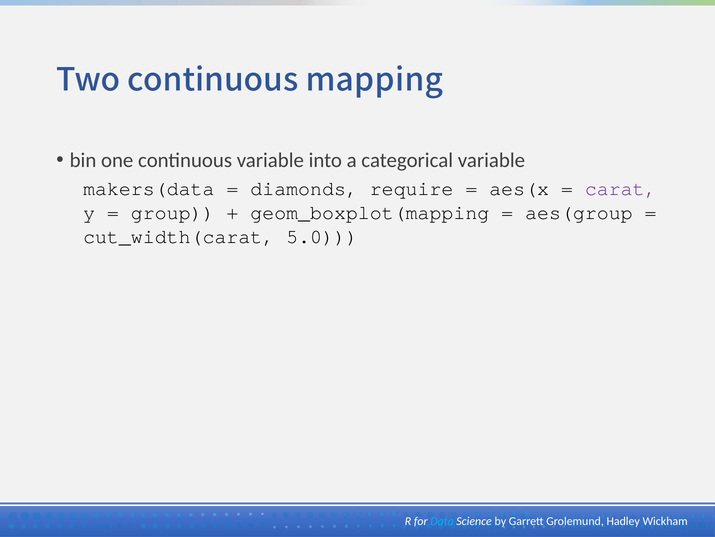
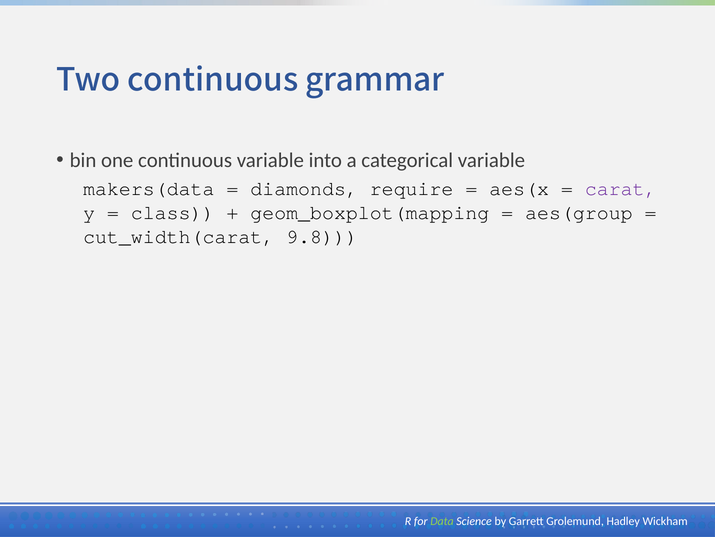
mapping: mapping -> grammar (375, 80)
group: group -> class (173, 212)
5.0: 5.0 -> 9.8 (322, 236)
Data colour: light blue -> light green (442, 521)
